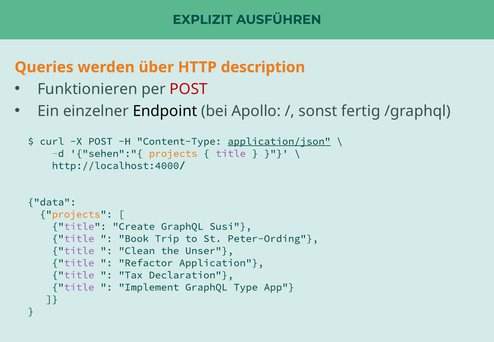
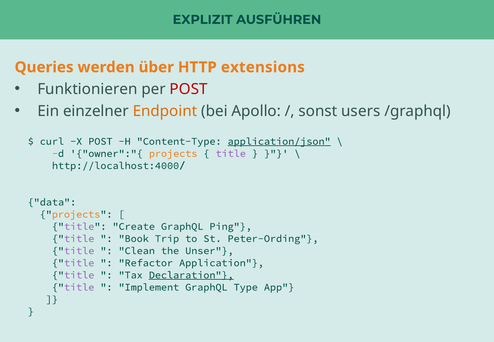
description: description -> extensions (263, 67)
Endpoint colour: black -> orange (165, 111)
fertig: fertig -> users (361, 111)
sehen":"{: sehen":"{ -> owner":"{ (106, 153)
Susi: Susi -> Ping (231, 226)
Declaration underline: none -> present (191, 275)
